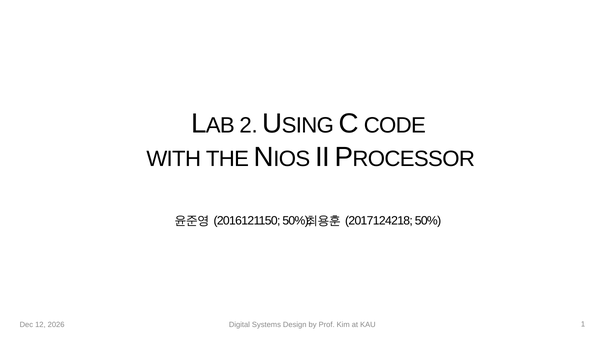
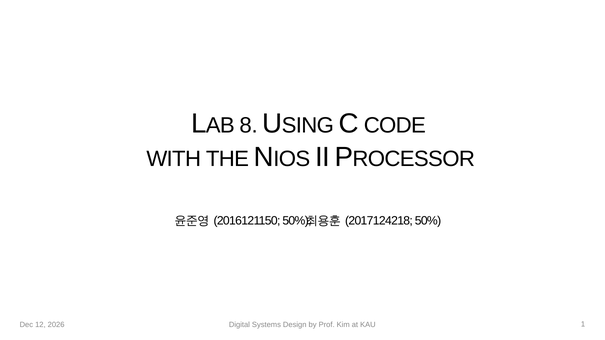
2: 2 -> 8 (249, 126)
